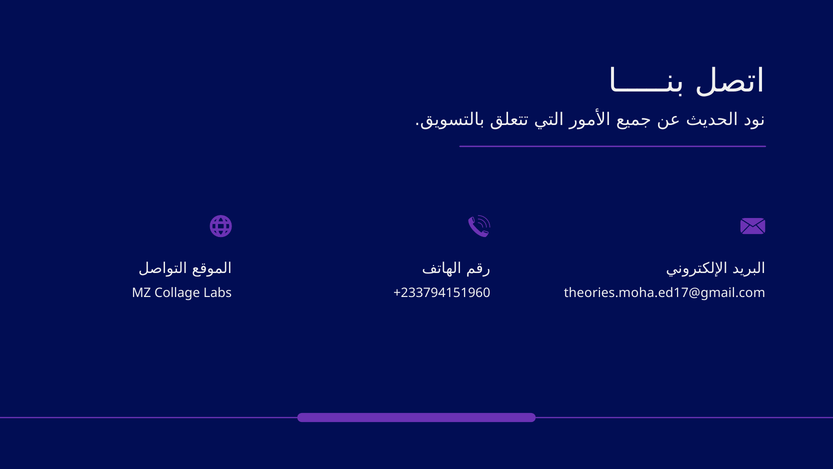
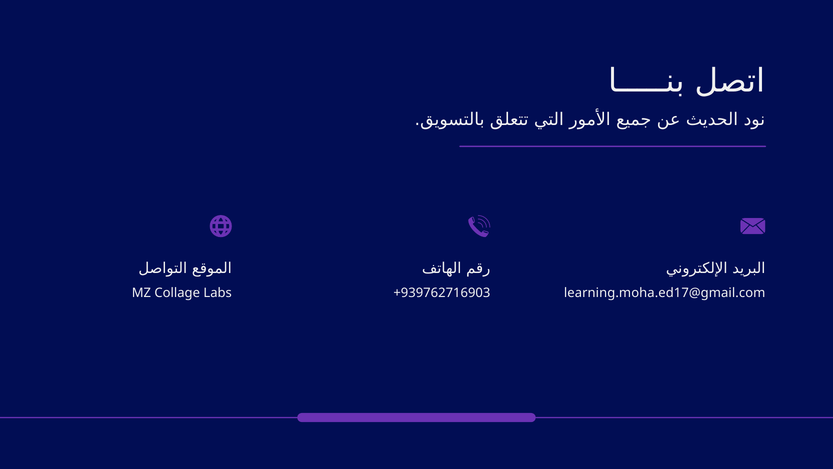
+233794151960: +233794151960 -> +939762716903 (442, 292)
theories.moha.ed17@gmail.com: theories.moha.ed17@gmail.com -> learning.moha.ed17@gmail.com (665, 292)
